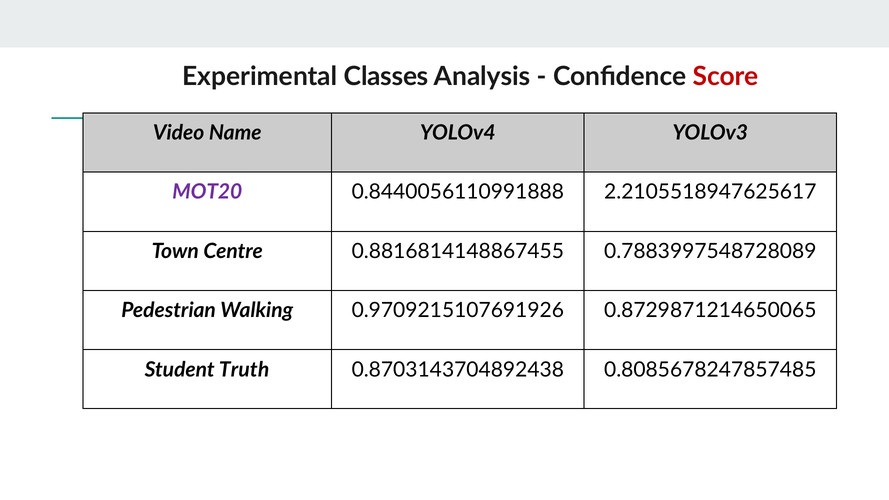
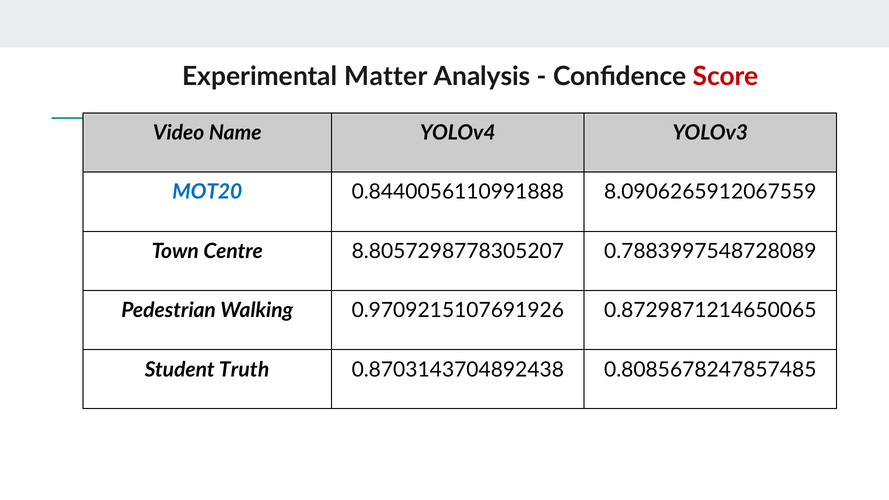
Classes: Classes -> Matter (386, 76)
MOT20 colour: purple -> blue (207, 192)
2.2105518947625617: 2.2105518947625617 -> 8.0906265912067559 (710, 192)
0.8816814148867455: 0.8816814148867455 -> 8.8057298778305207 (458, 251)
